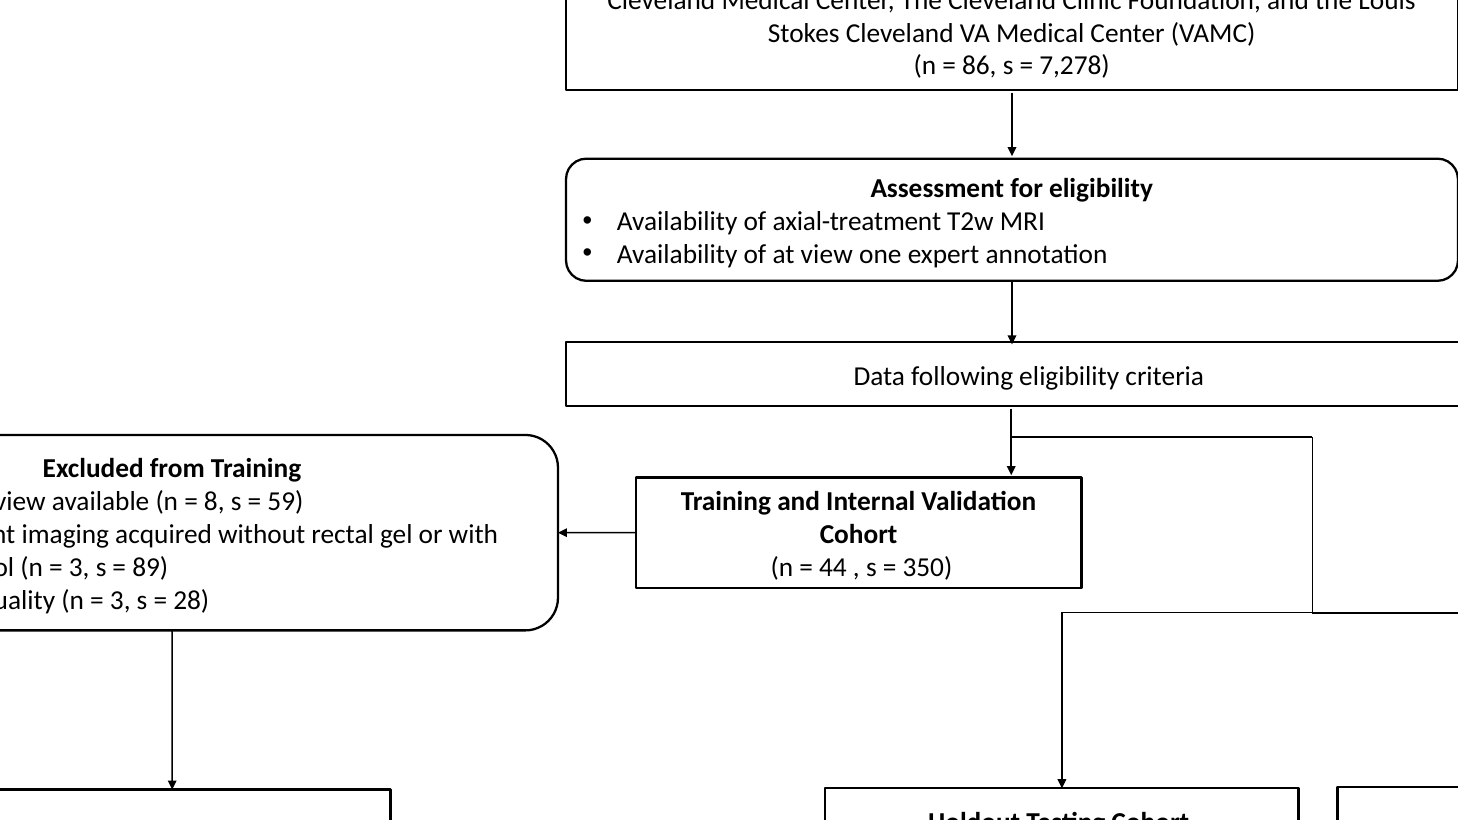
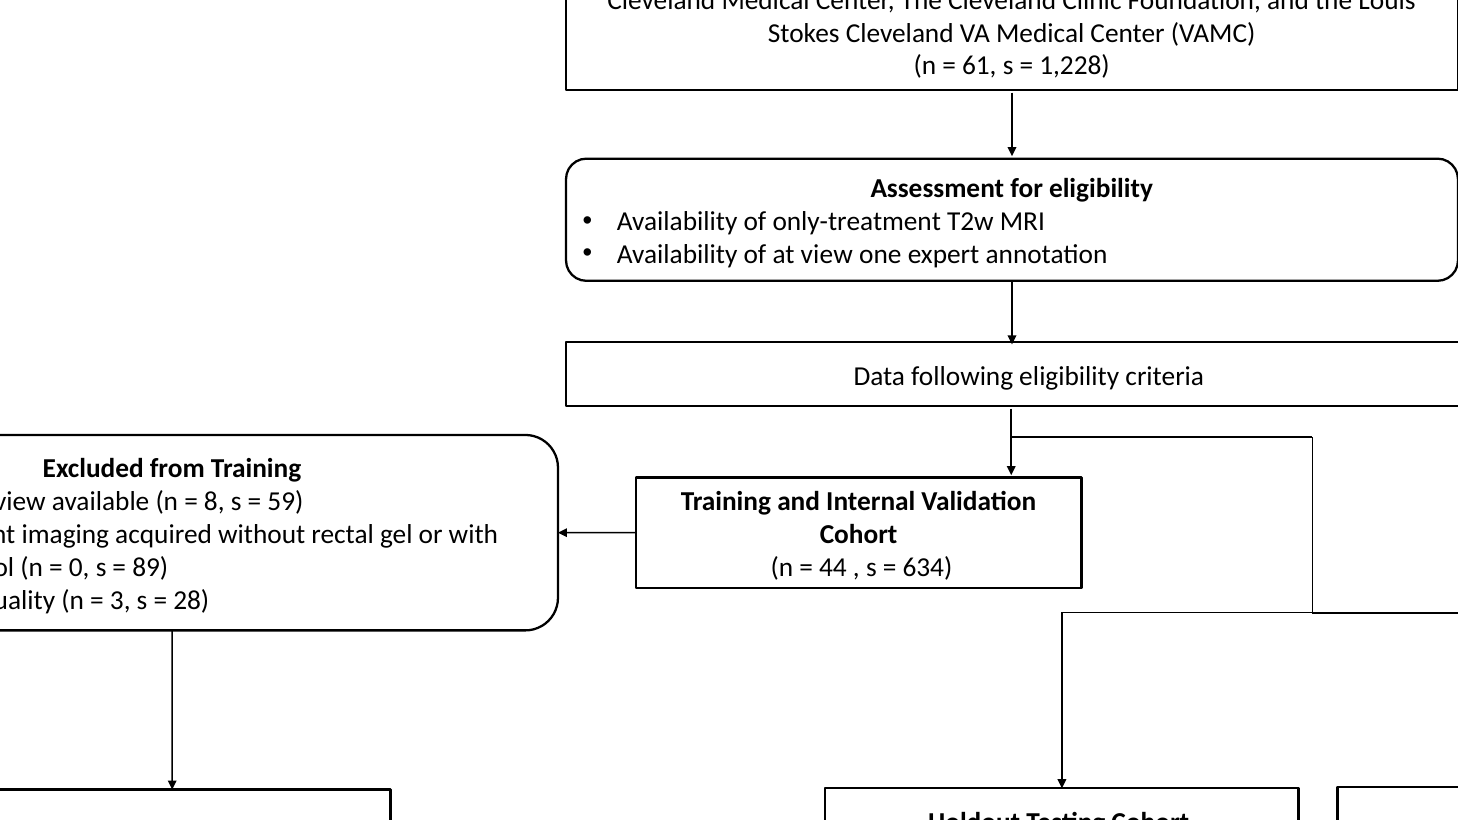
86: 86 -> 61 (979, 66)
7,278: 7,278 -> 1,228 (1075, 66)
axial-treatment: axial-treatment -> only-treatment (857, 222)
3: 3 -> 0 (79, 567)
350: 350 -> 634 (927, 568)
